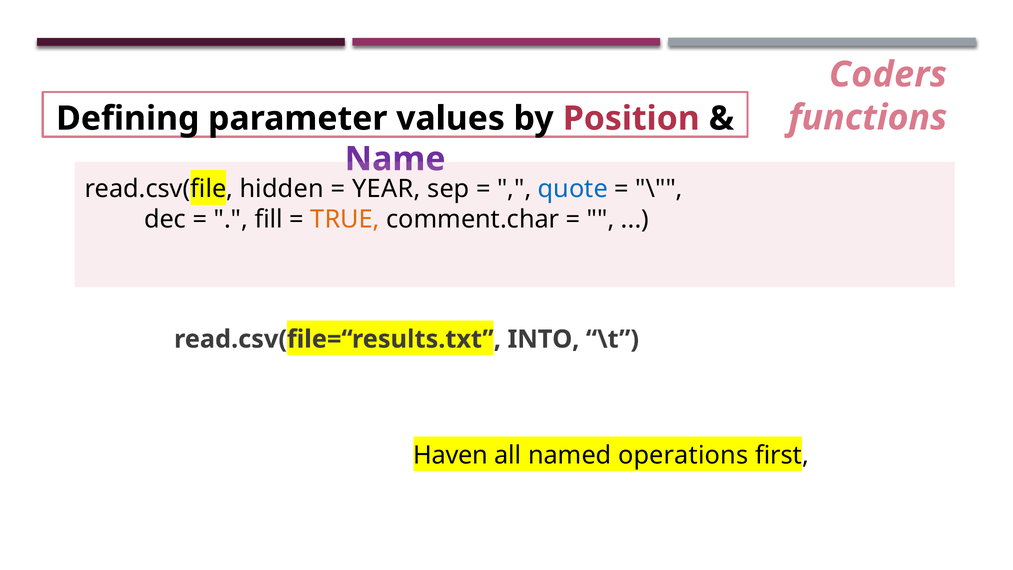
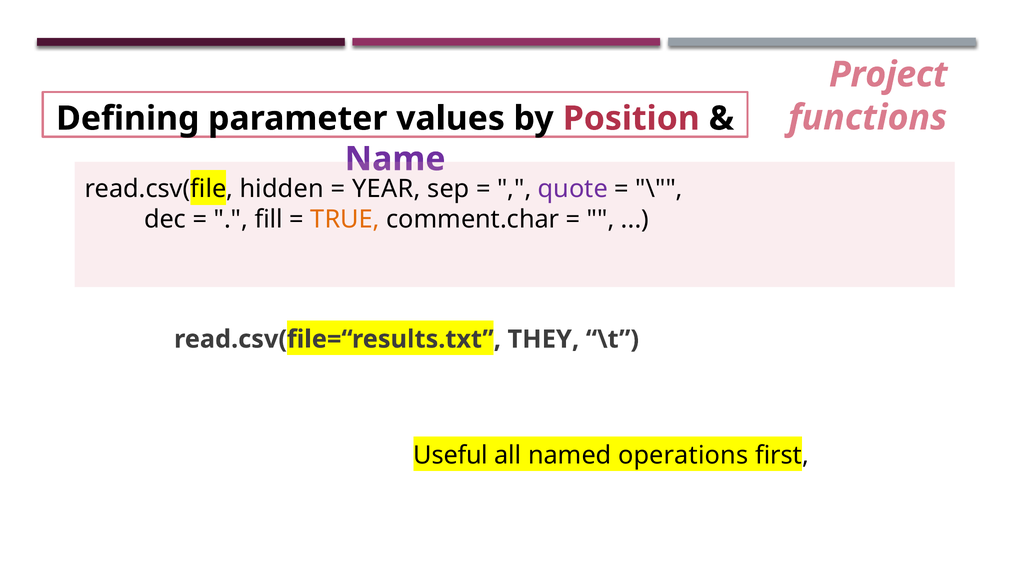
Coders: Coders -> Project (888, 75)
quote colour: blue -> purple (573, 189)
INTO: INTO -> THEY (543, 339)
Haven: Haven -> Useful (451, 455)
